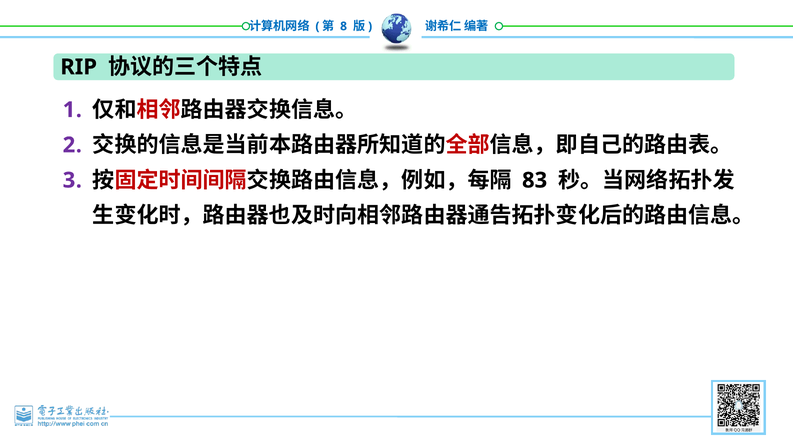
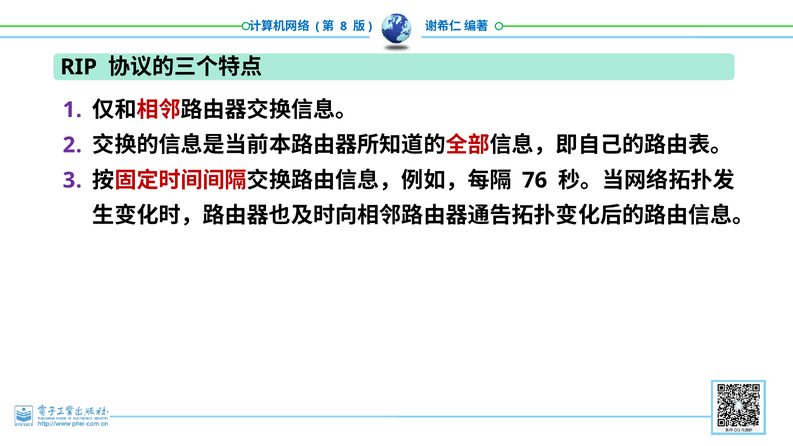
83: 83 -> 76 (535, 180)
